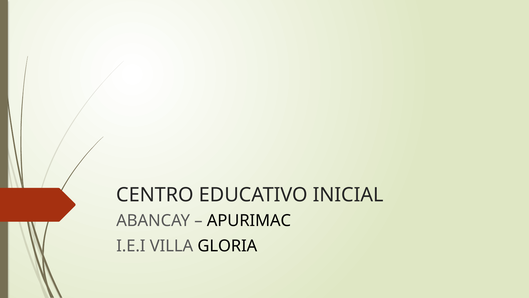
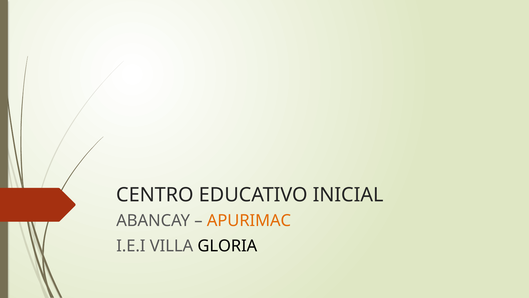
APURIMAC colour: black -> orange (249, 220)
